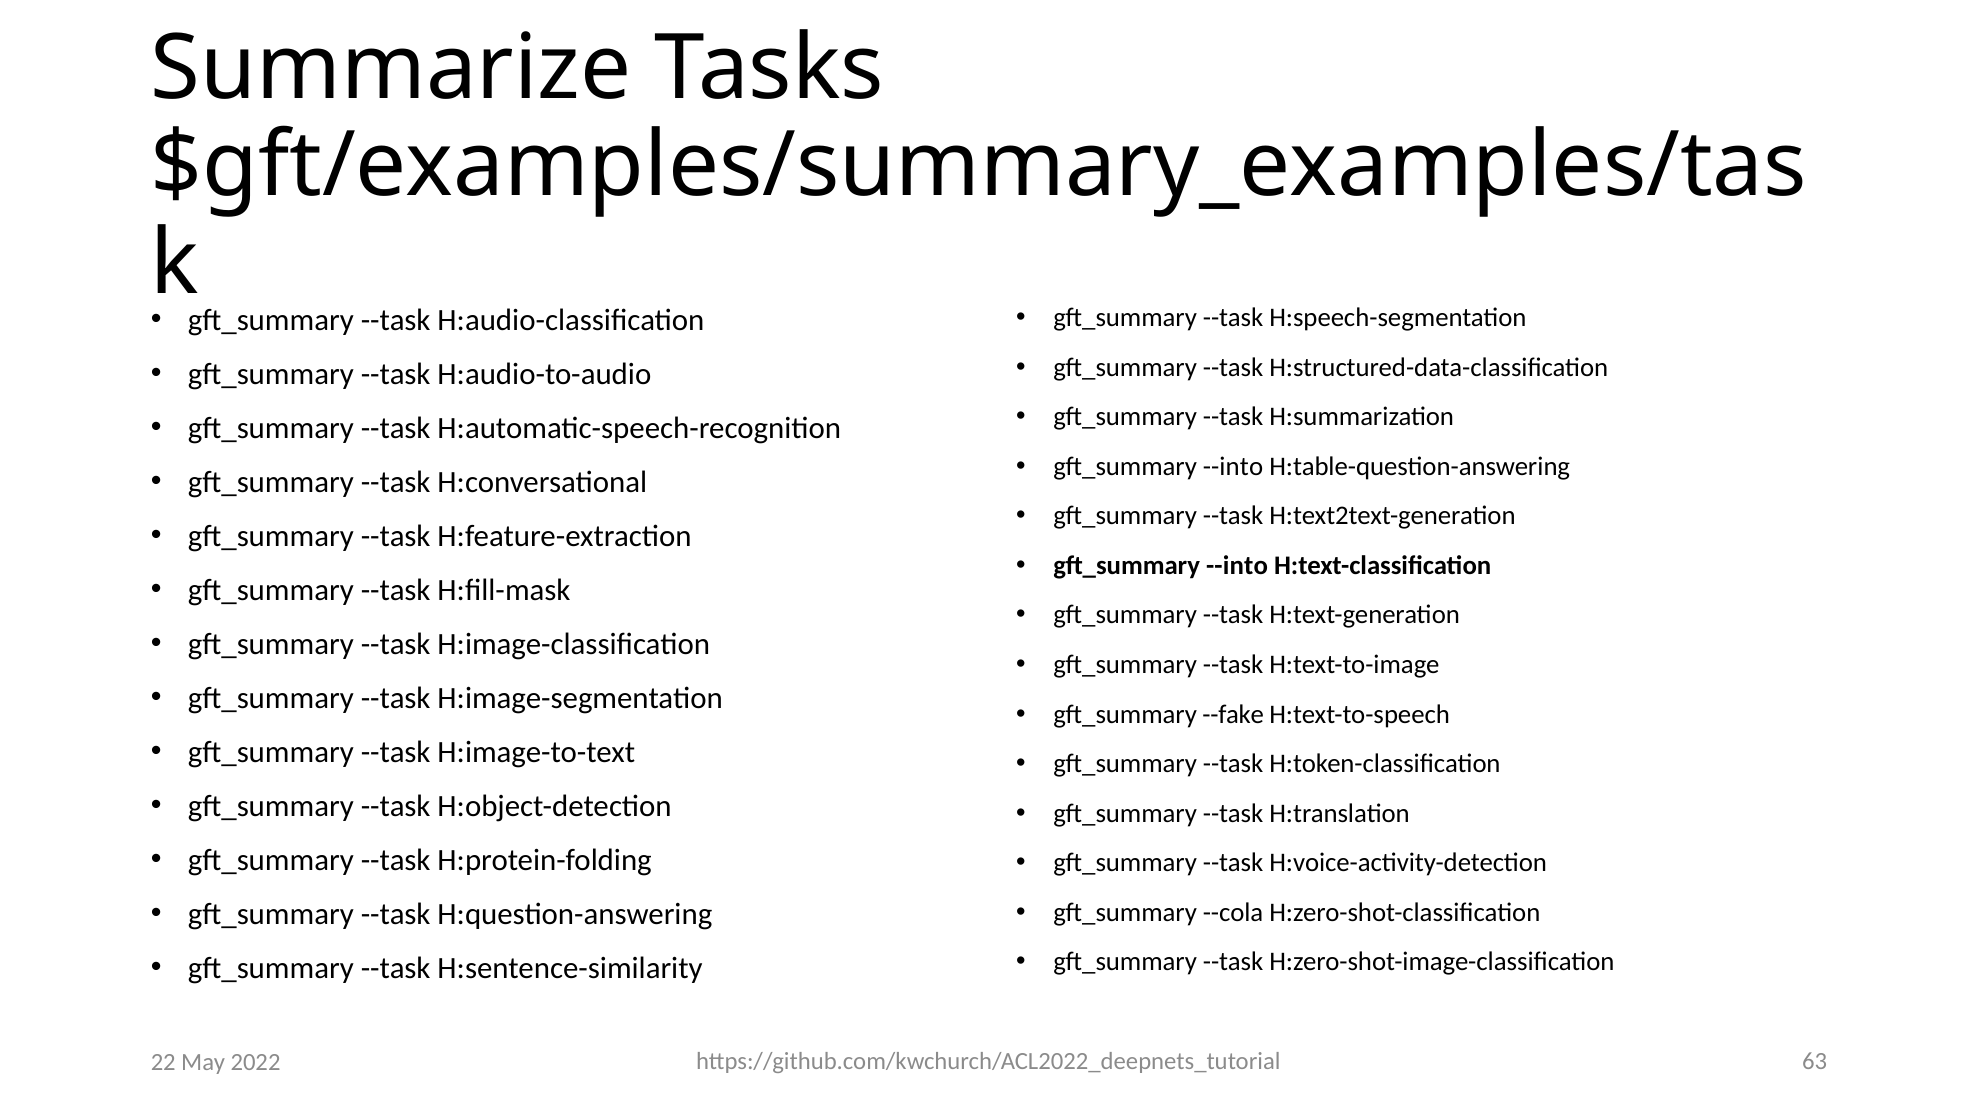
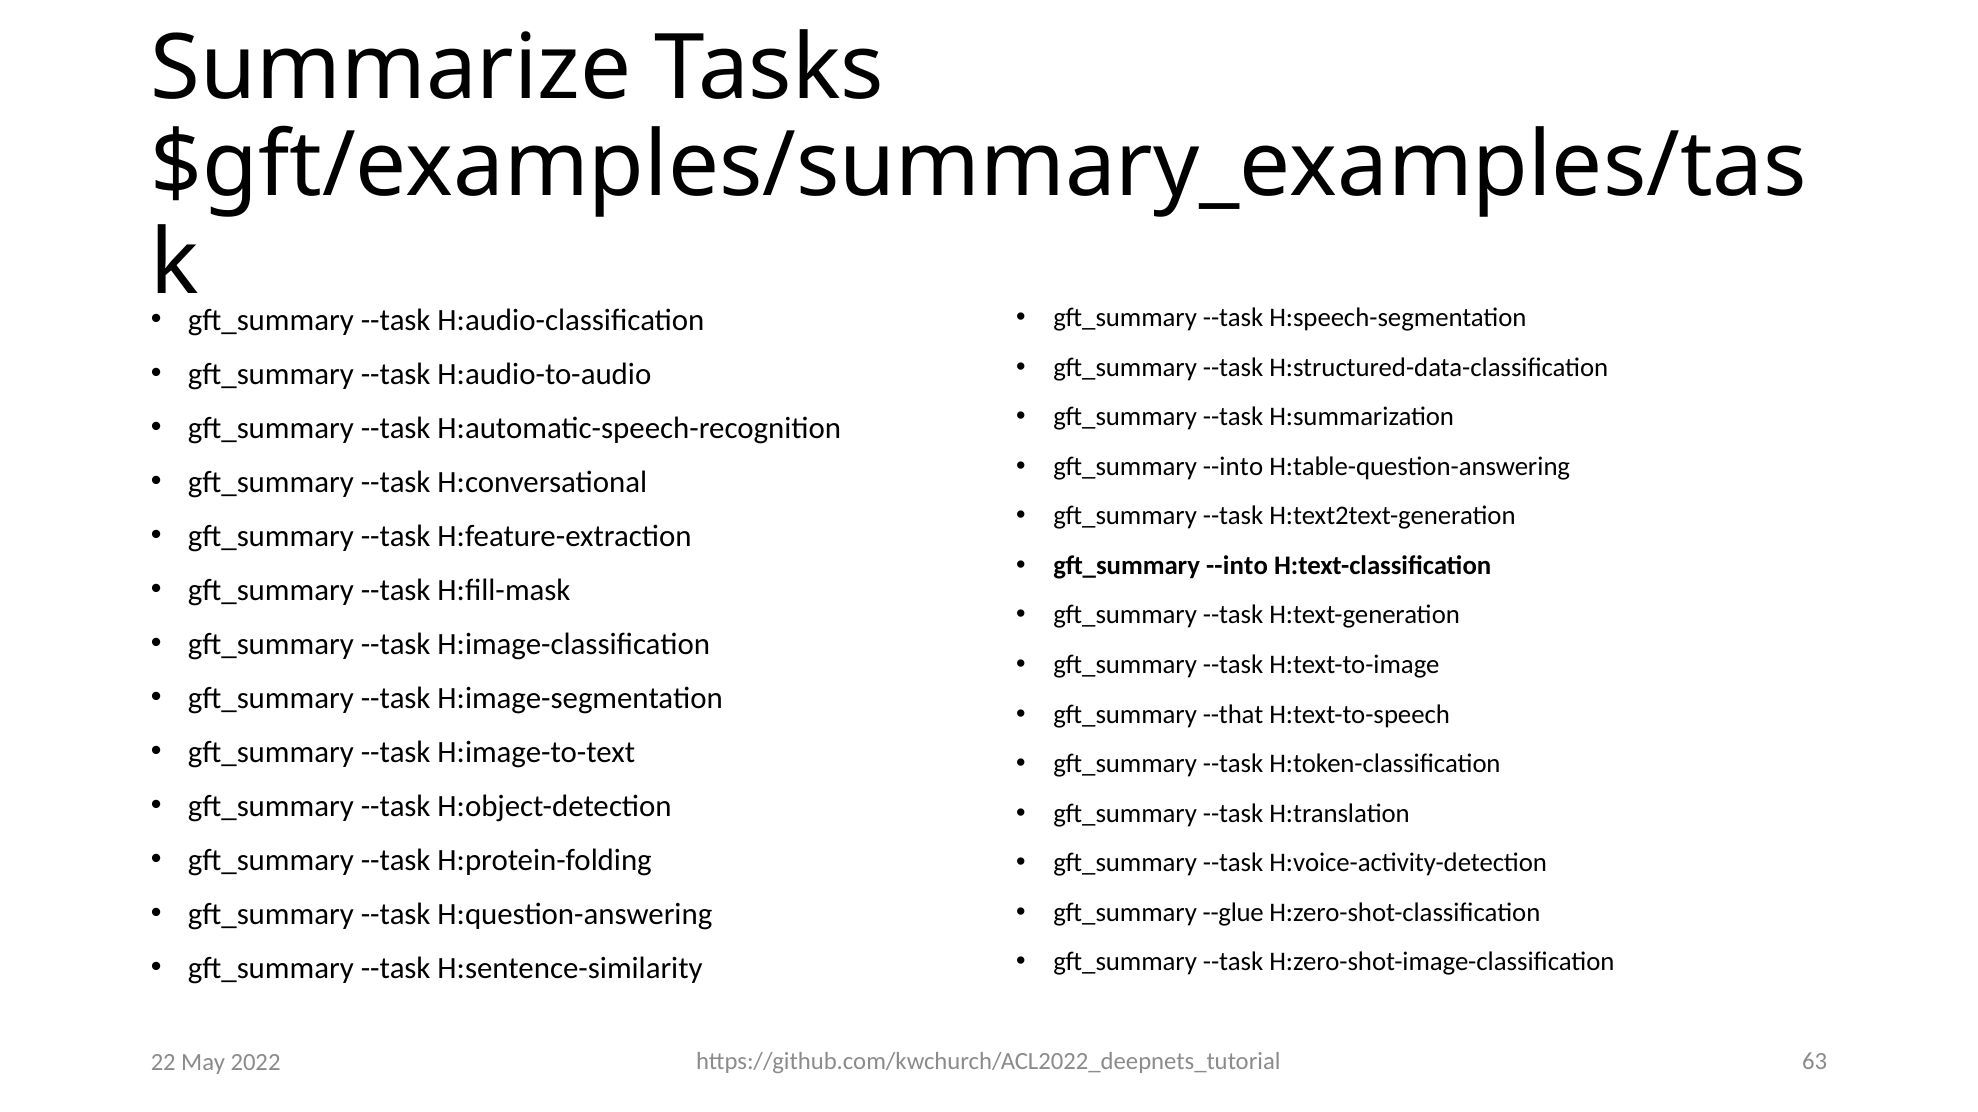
--fake: --fake -> --that (1233, 715)
--cola: --cola -> --glue (1233, 913)
